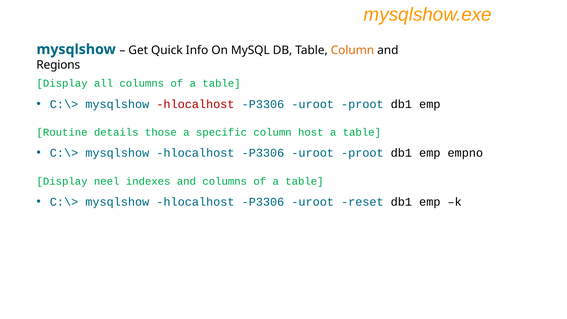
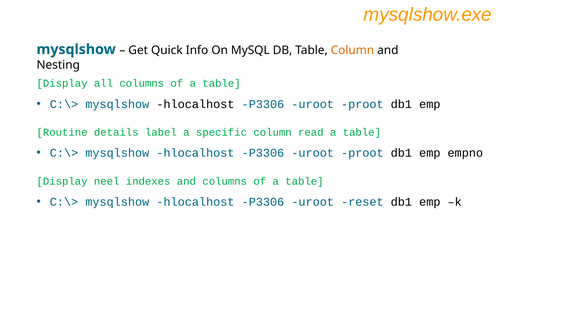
Regions: Regions -> Nesting (58, 65)
hlocalhost colour: red -> black (195, 104)
those: those -> label (161, 132)
host: host -> read (311, 132)
